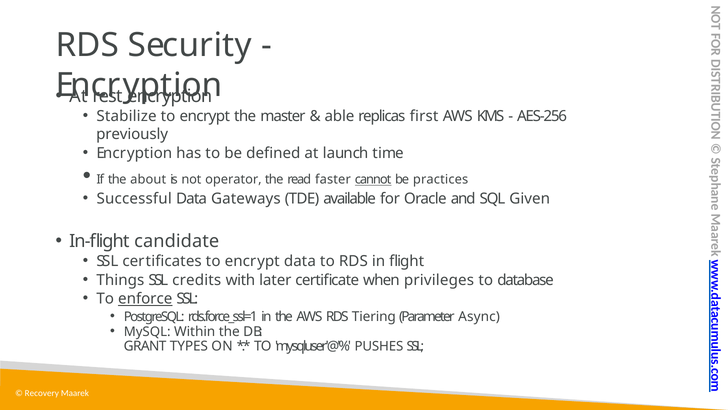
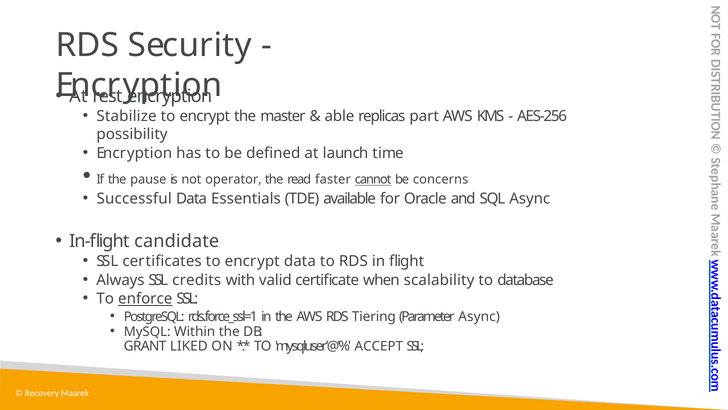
first: first -> part (424, 116)
previously: previously -> possibility (132, 134)
about: about -> pause (148, 179)
practices: practices -> concerns (441, 179)
Gateways: Gateways -> Essentials (246, 198)
SQL Given: Given -> Async (530, 198)
Things: Things -> Always (120, 280)
later: later -> valid (275, 280)
privileges: privileges -> scalability (439, 280)
TYPES: TYPES -> LIKED (189, 346)
PUSHES: PUSHES -> ACCEPT (379, 346)
